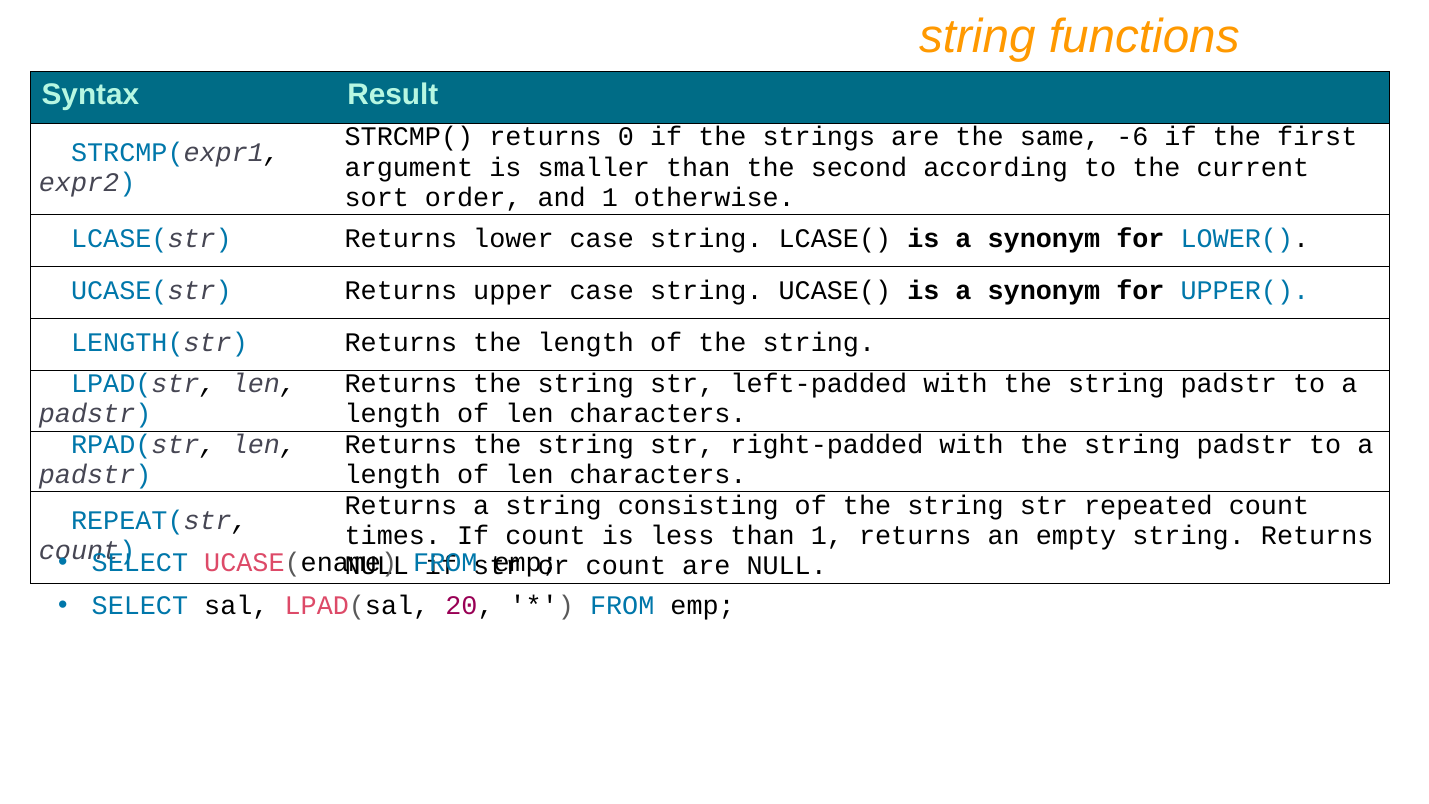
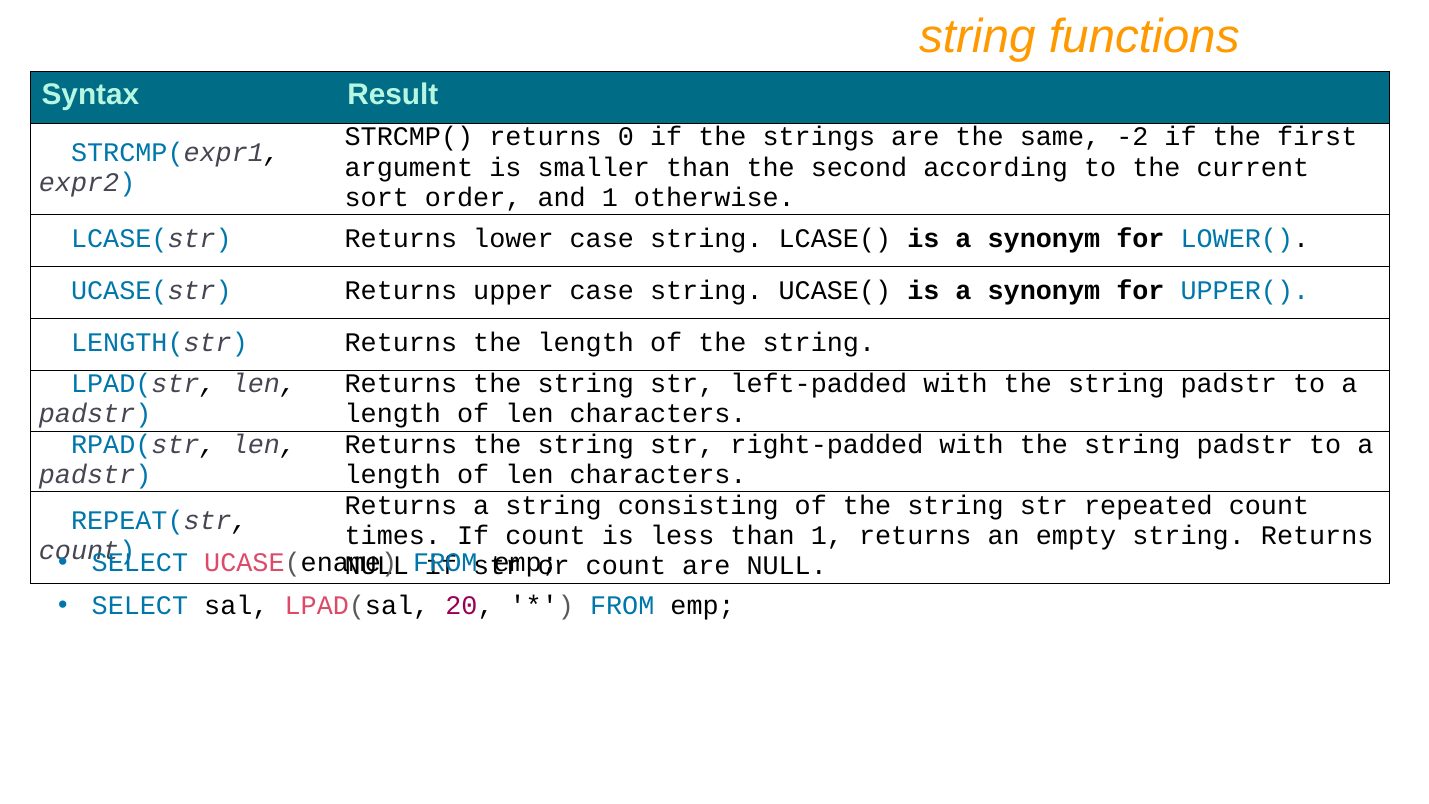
-6: -6 -> -2 (1132, 137)
